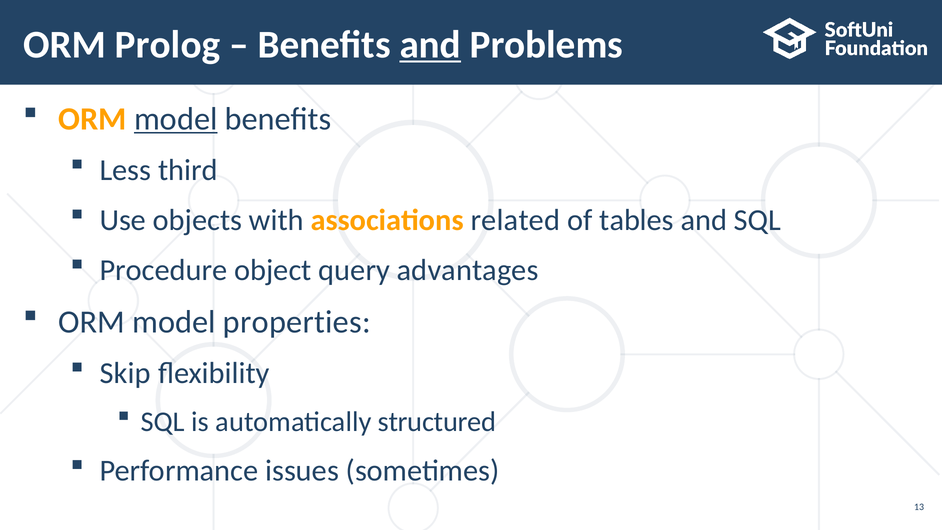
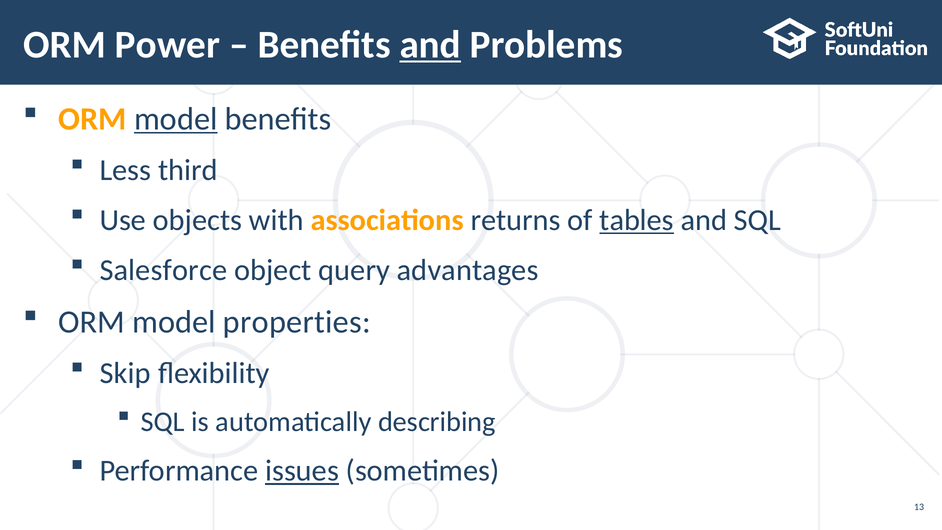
Prolog: Prolog -> Power (168, 45)
related: related -> returns (516, 220)
tables underline: none -> present (637, 220)
Procedure: Procedure -> Salesforce (163, 270)
structured: structured -> describing (437, 422)
issues underline: none -> present (302, 471)
